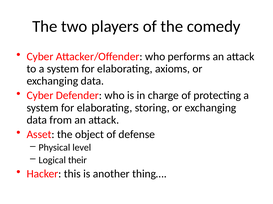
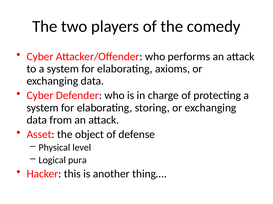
their: their -> pura (77, 161)
